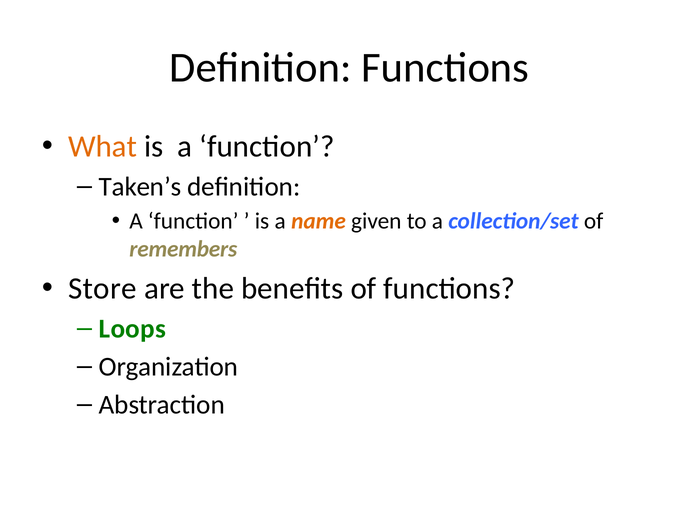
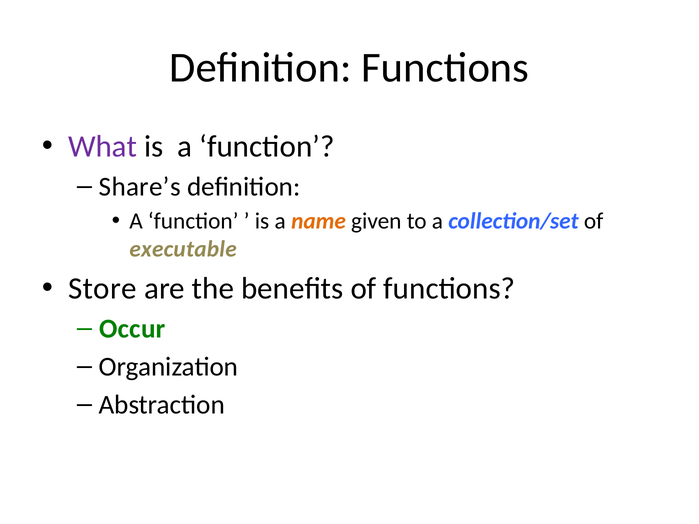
What colour: orange -> purple (103, 147)
Taken’s: Taken’s -> Share’s (140, 187)
remembers: remembers -> executable (183, 249)
Loops: Loops -> Occur (132, 329)
